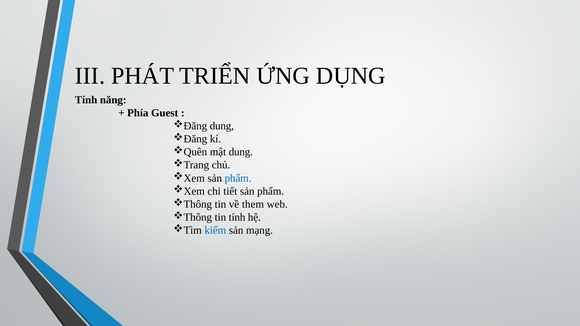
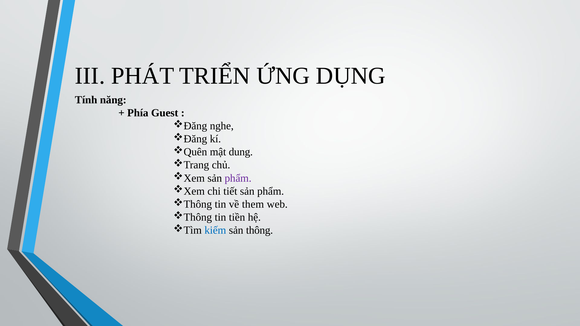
dung: dung -> nghe (222, 126)
phẩm colour: blue -> purple (238, 178)
tin tính: tính -> tiền (237, 217)
mạng: mạng -> thông (260, 230)
